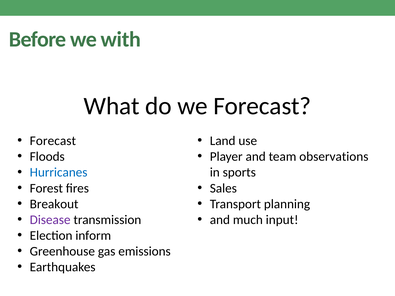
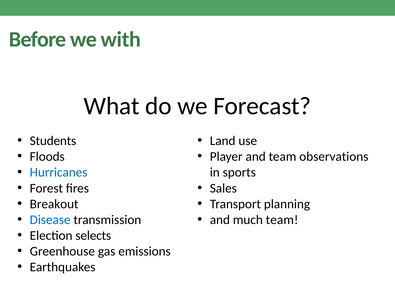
Forecast: Forecast -> Students (53, 141)
Disease colour: purple -> blue (50, 220)
much input: input -> team (282, 220)
inform: inform -> selects (93, 236)
